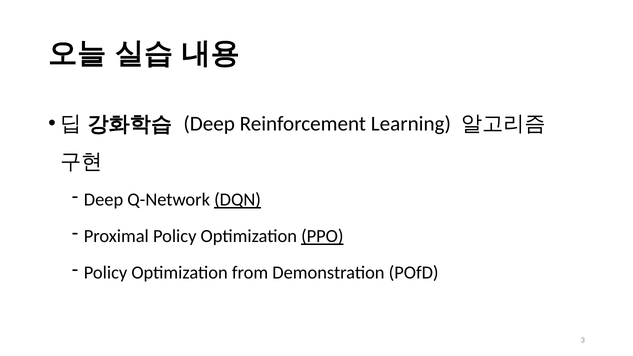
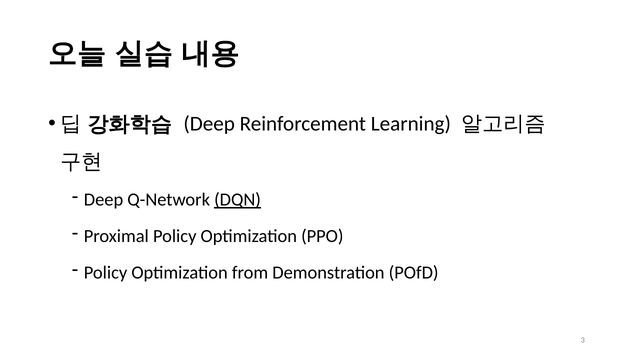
PPO underline: present -> none (322, 236)
